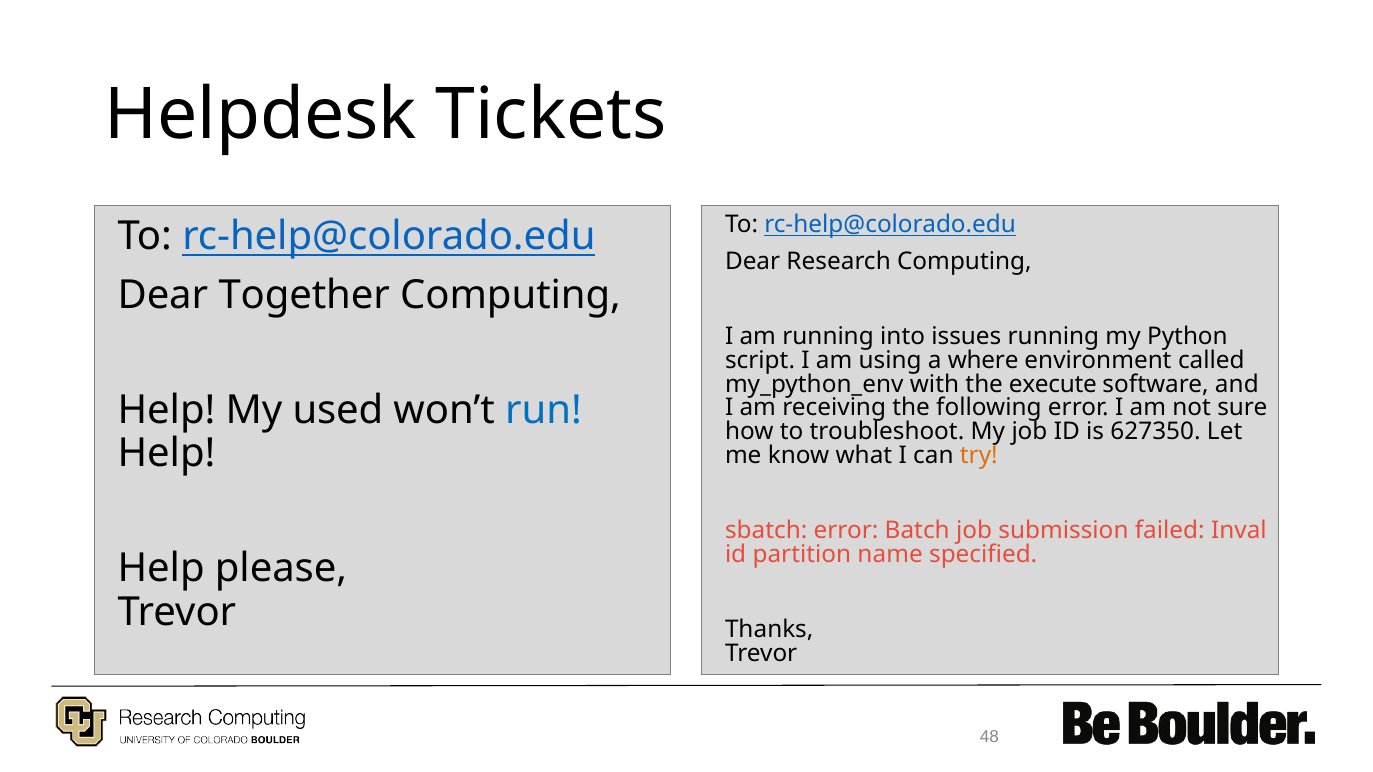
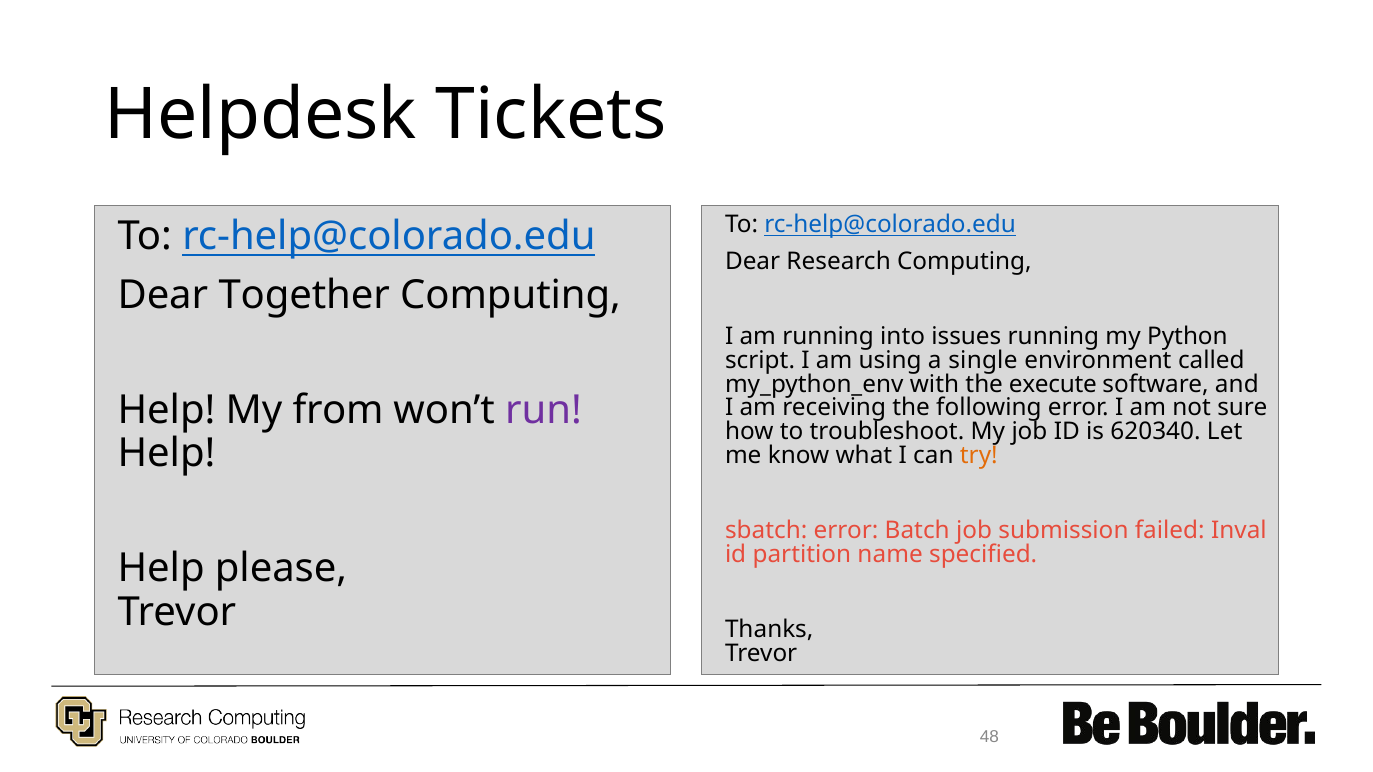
where: where -> single (983, 361)
used: used -> from (338, 411)
run colour: blue -> purple (544, 411)
627350: 627350 -> 620340 (1156, 432)
